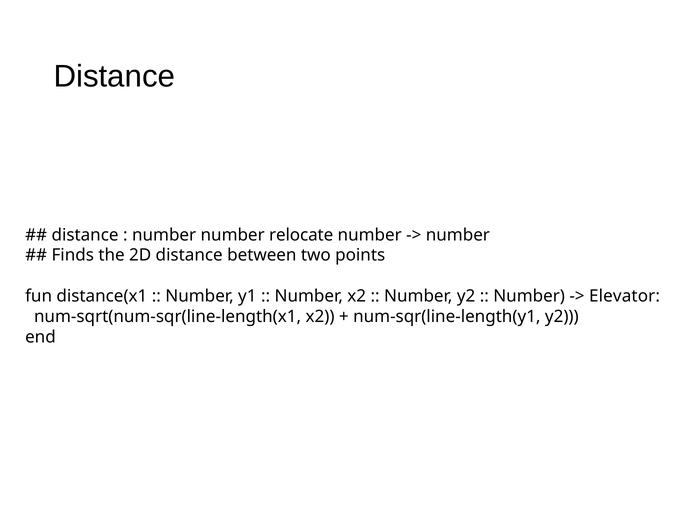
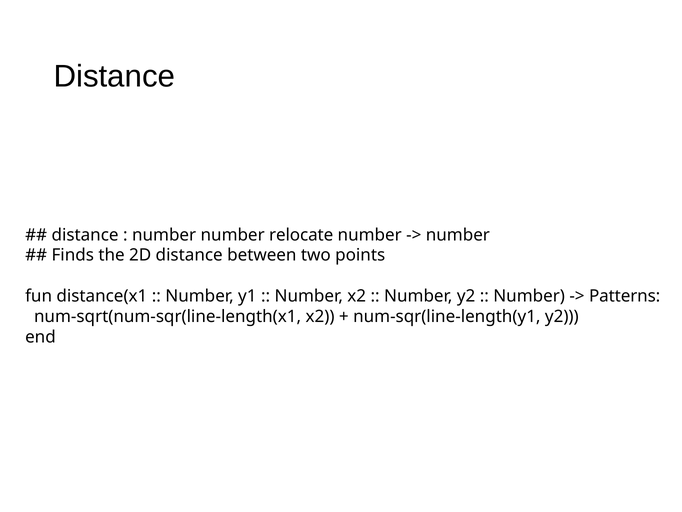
Elevator: Elevator -> Patterns (625, 296)
